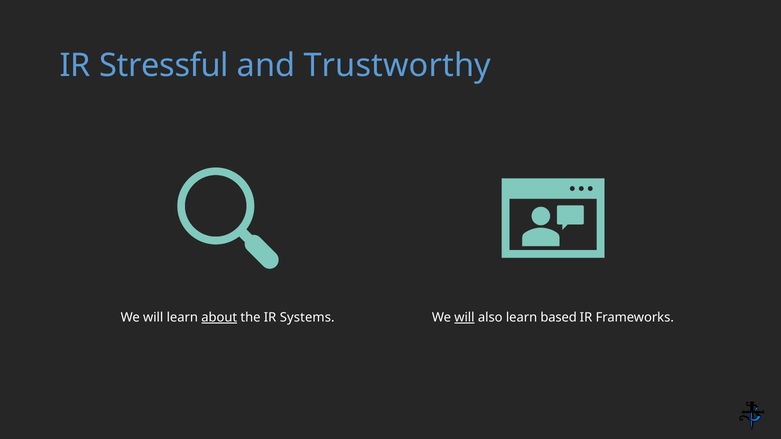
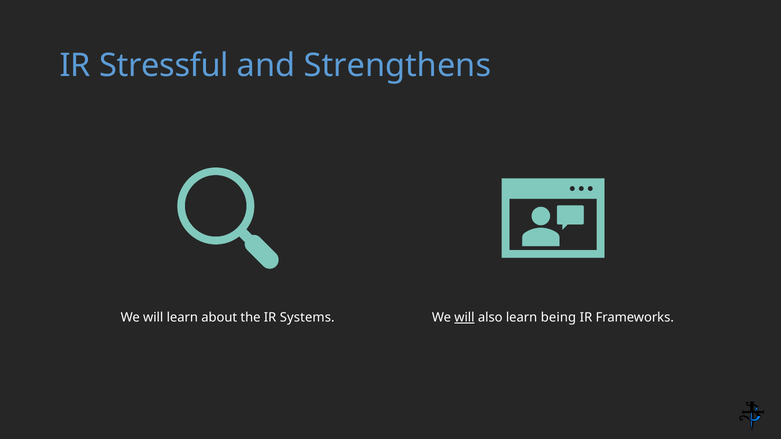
Trustworthy: Trustworthy -> Strengthens (397, 66)
about underline: present -> none (219, 318)
based: based -> being (558, 318)
